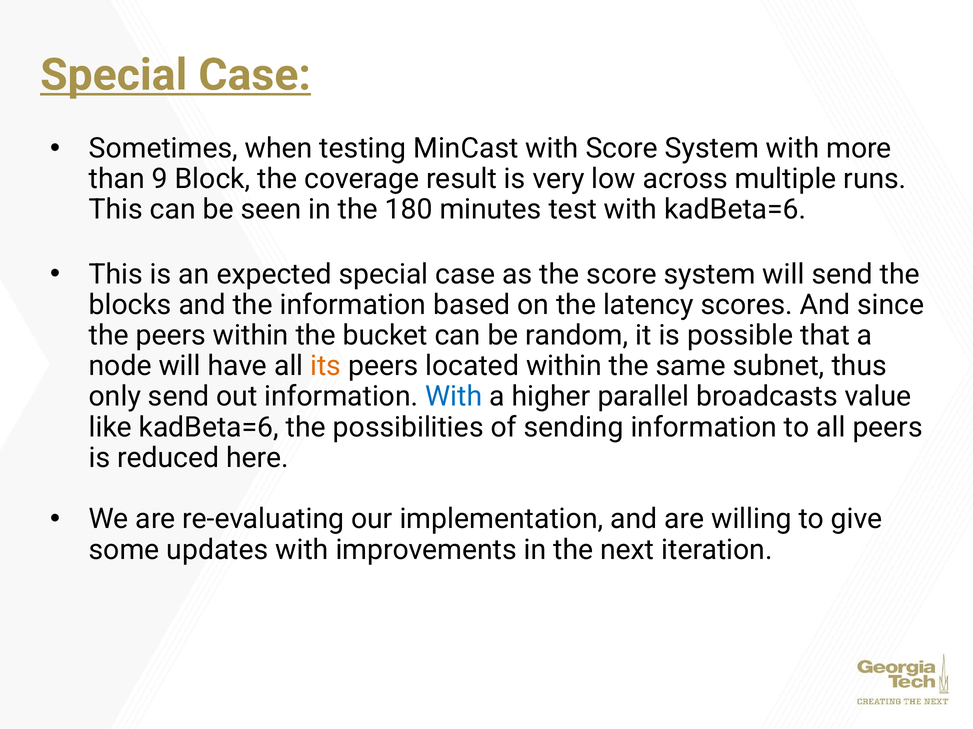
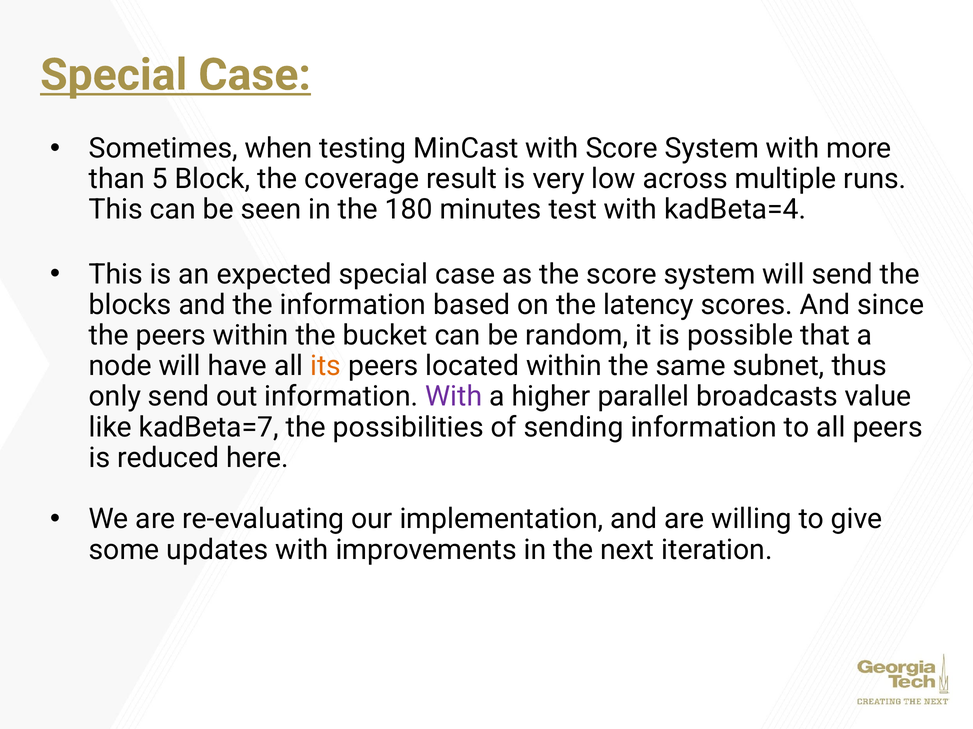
9: 9 -> 5 (160, 179)
with kadBeta=6: kadBeta=6 -> kadBeta=4 (735, 210)
With colour: blue -> purple (454, 397)
like kadBeta=6: kadBeta=6 -> kadBeta=7 (209, 428)
